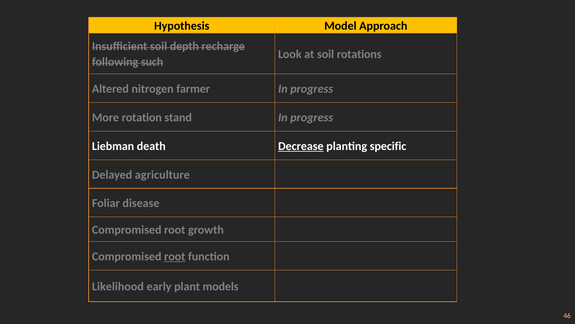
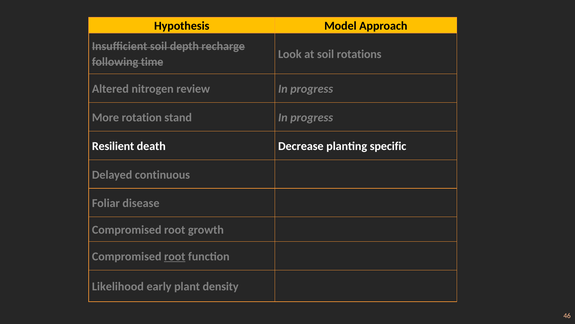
such: such -> time (152, 62)
farmer: farmer -> review (193, 89)
Liebman: Liebman -> Resilient (113, 146)
Decrease underline: present -> none (301, 146)
agriculture: agriculture -> continuous (162, 174)
models: models -> density (221, 286)
